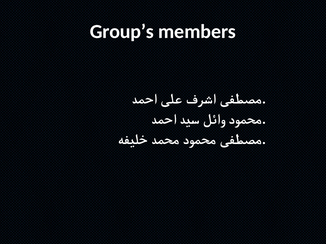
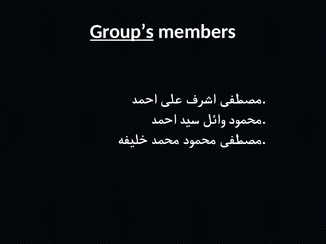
Group’s underline: none -> present (122, 32)
